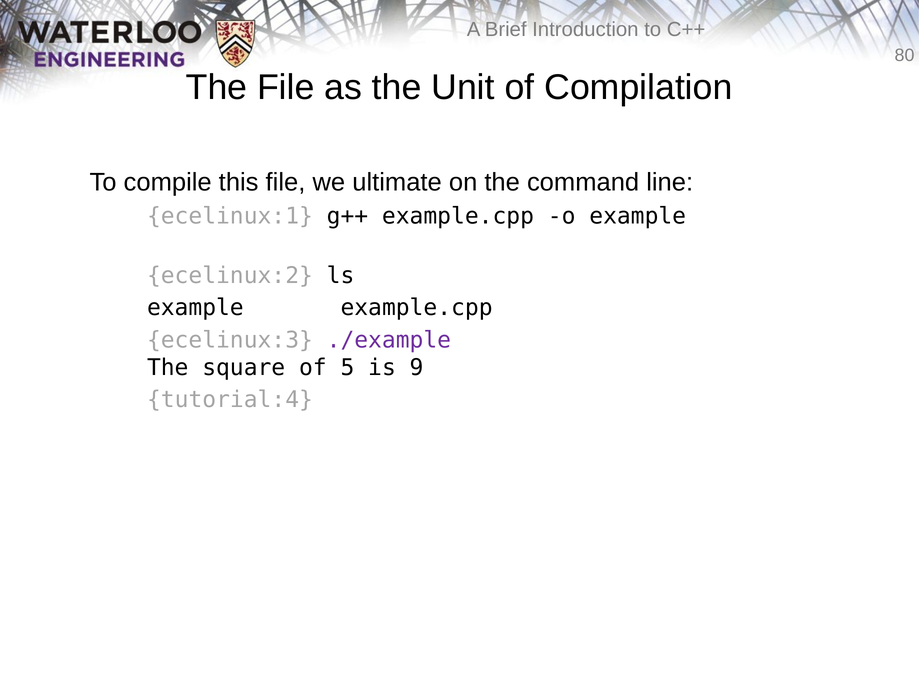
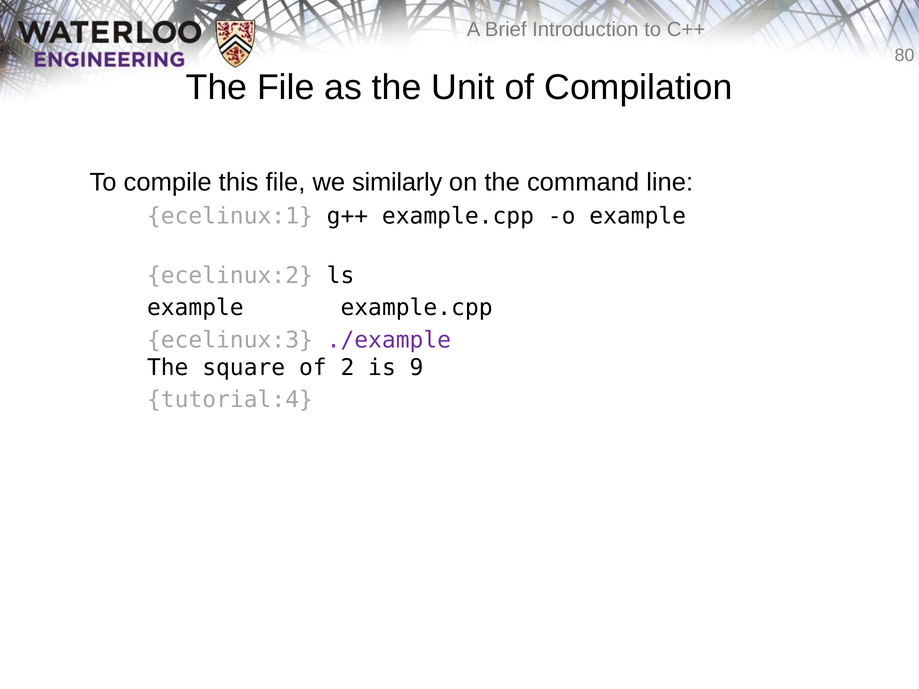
ultimate: ultimate -> similarly (397, 183)
5: 5 -> 2 (347, 368)
